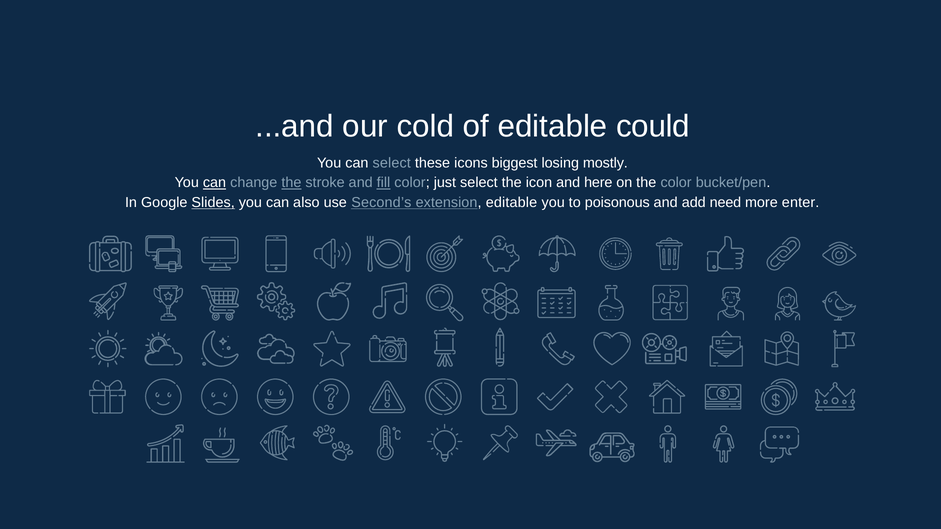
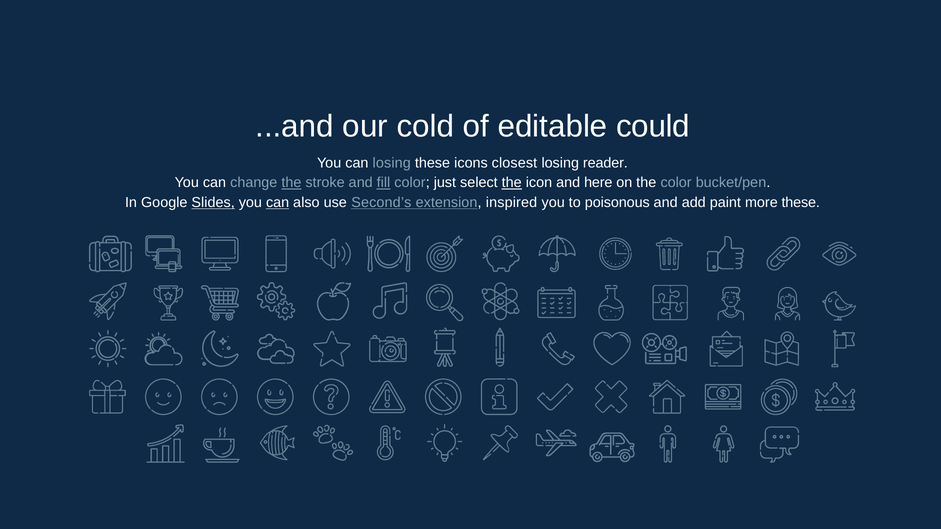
can select: select -> losing (392, 163)
biggest: biggest -> closest (514, 163)
mostly: mostly -> reader (605, 163)
can underline: present -> none (214, 183)
the underline: none -> present (512, 183)
can underline: none -> present (278, 203)
extension editable: editable -> inspired (512, 203)
need: need -> paint (725, 203)
more enter: enter -> these (801, 203)
